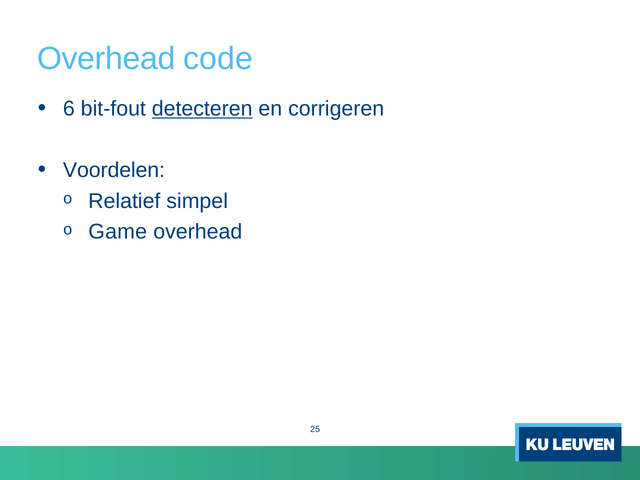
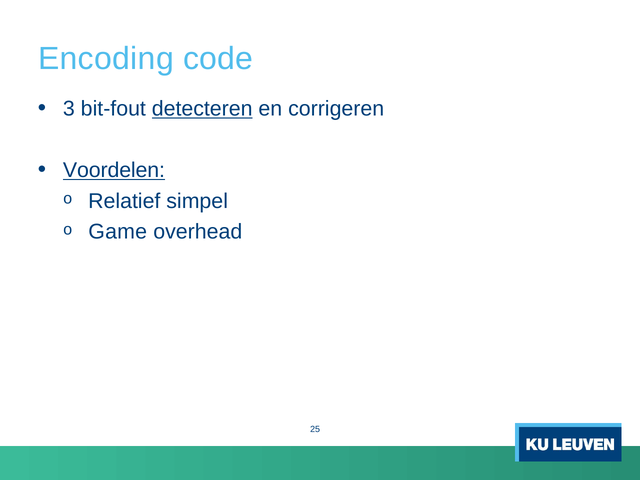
Overhead: Overhead -> Encoding (106, 59)
6: 6 -> 3 (69, 109)
Voordelen underline: none -> present (114, 170)
